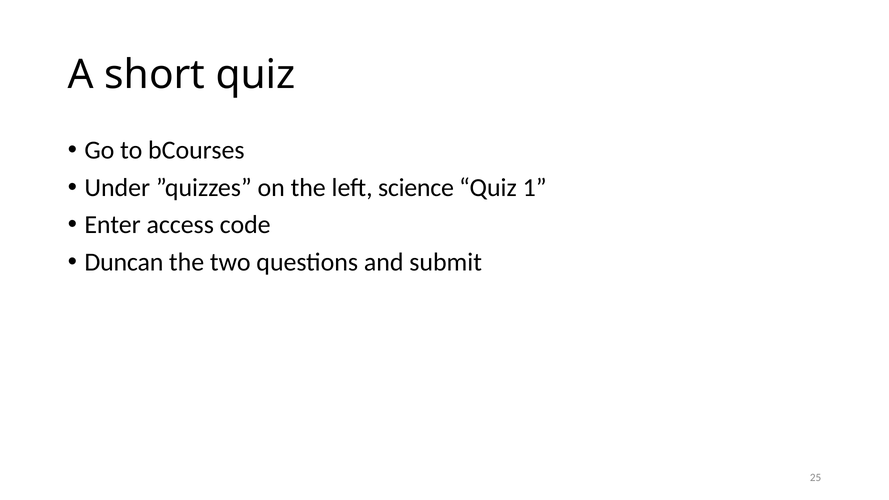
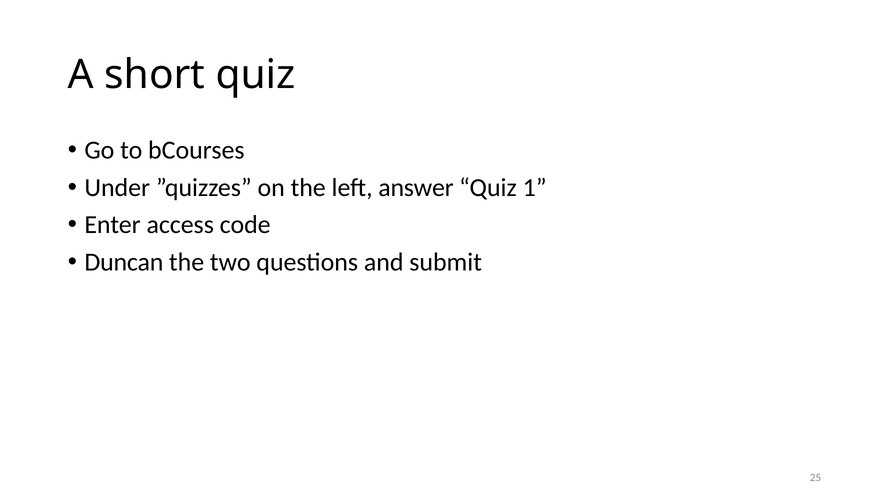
science: science -> answer (416, 188)
